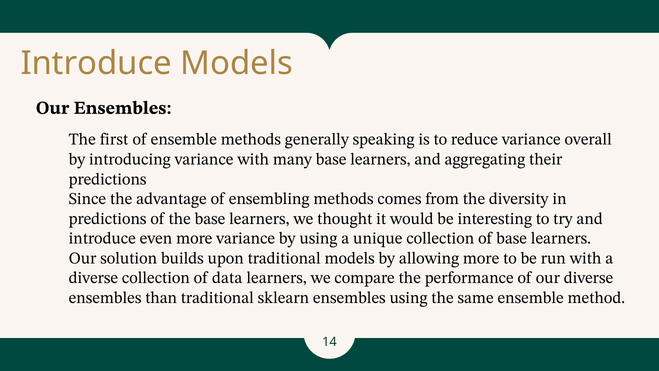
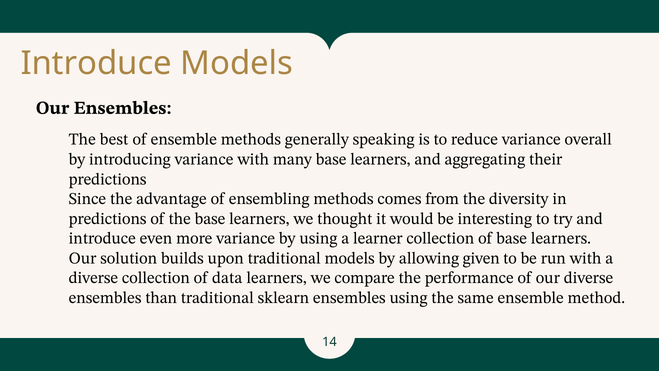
first: first -> best (114, 139)
unique: unique -> learner (378, 238)
allowing more: more -> given (481, 258)
